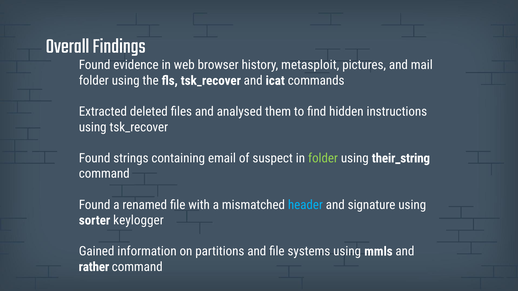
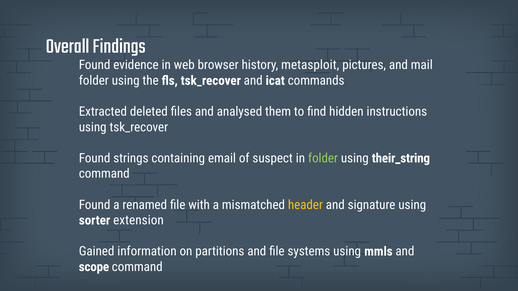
header colour: light blue -> yellow (305, 205)
keylogger: keylogger -> extension (138, 221)
rather: rather -> scope (94, 267)
